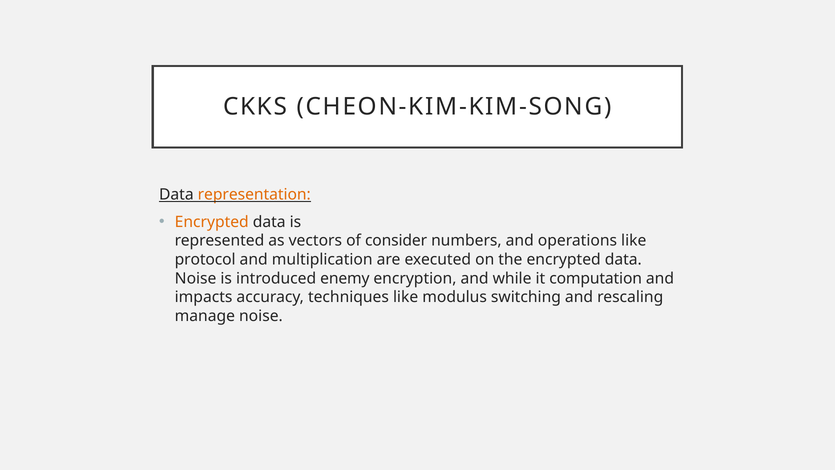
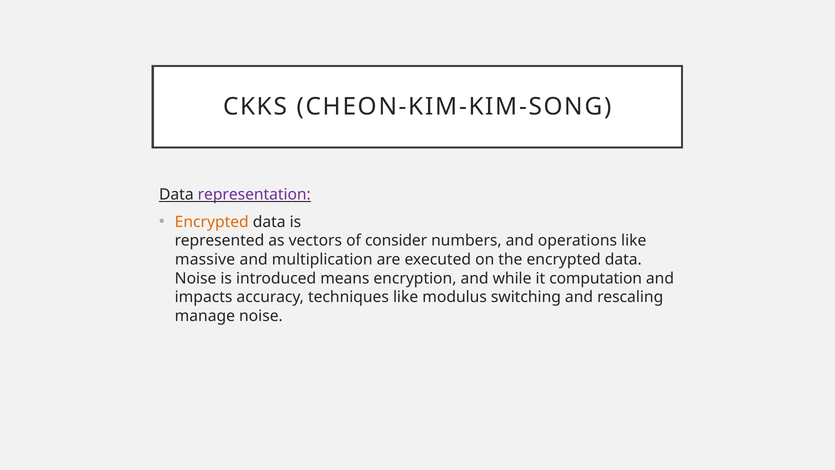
representation colour: orange -> purple (254, 194)
protocol: protocol -> massive (205, 259)
enemy: enemy -> means (345, 278)
